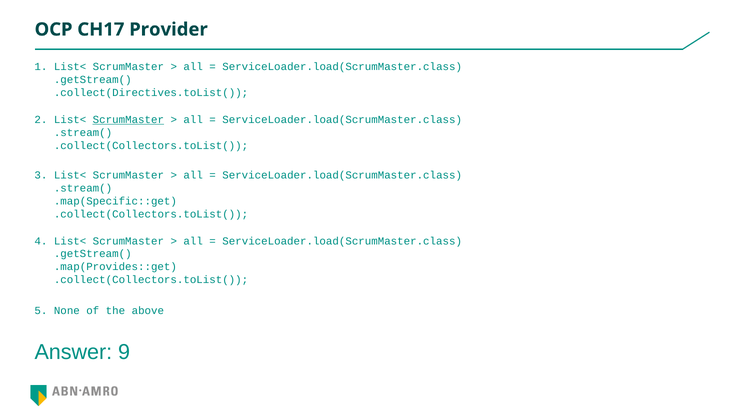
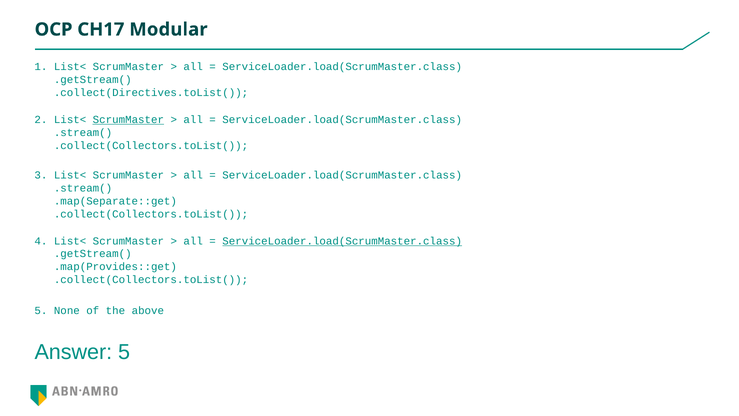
Provider: Provider -> Modular (168, 29)
.map(Specific::get: .map(Specific::get -> .map(Separate::get (115, 201)
ServiceLoader.load(ScrumMaster.class underline: none -> present (342, 241)
Answer 9: 9 -> 5 (124, 352)
